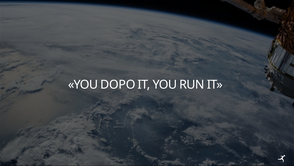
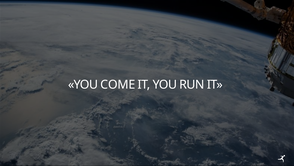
DOPO: DOPO -> COME (118, 84)
